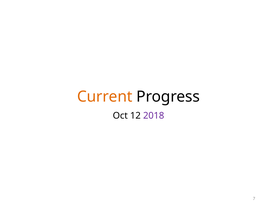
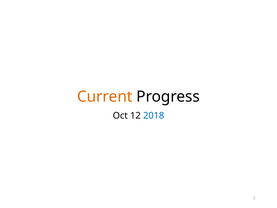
2018 colour: purple -> blue (154, 115)
